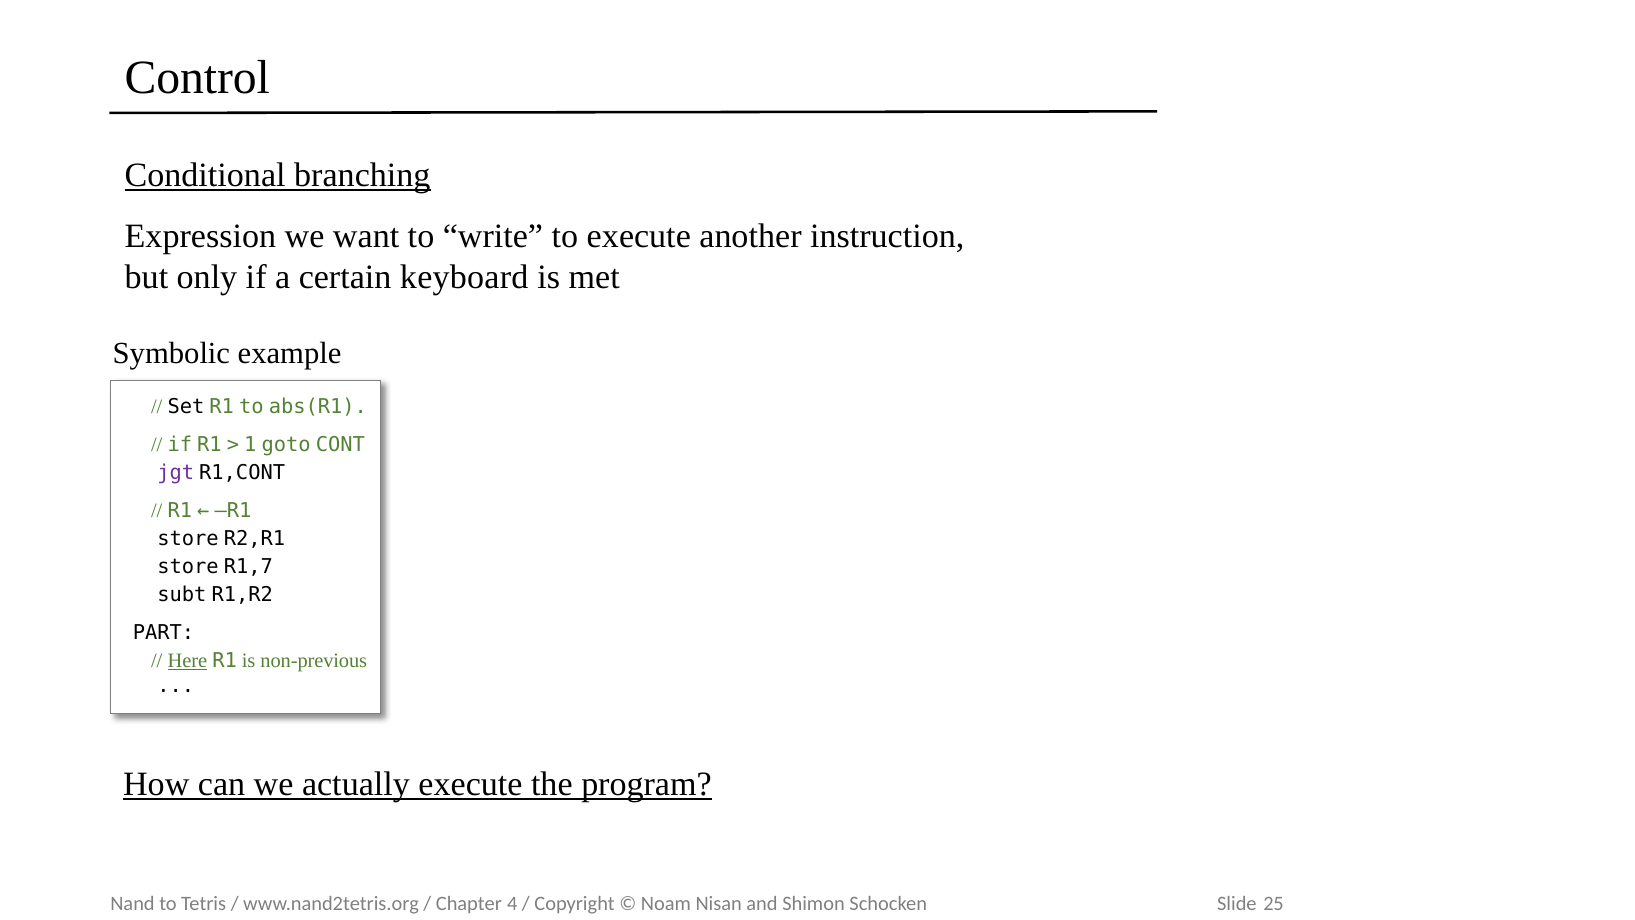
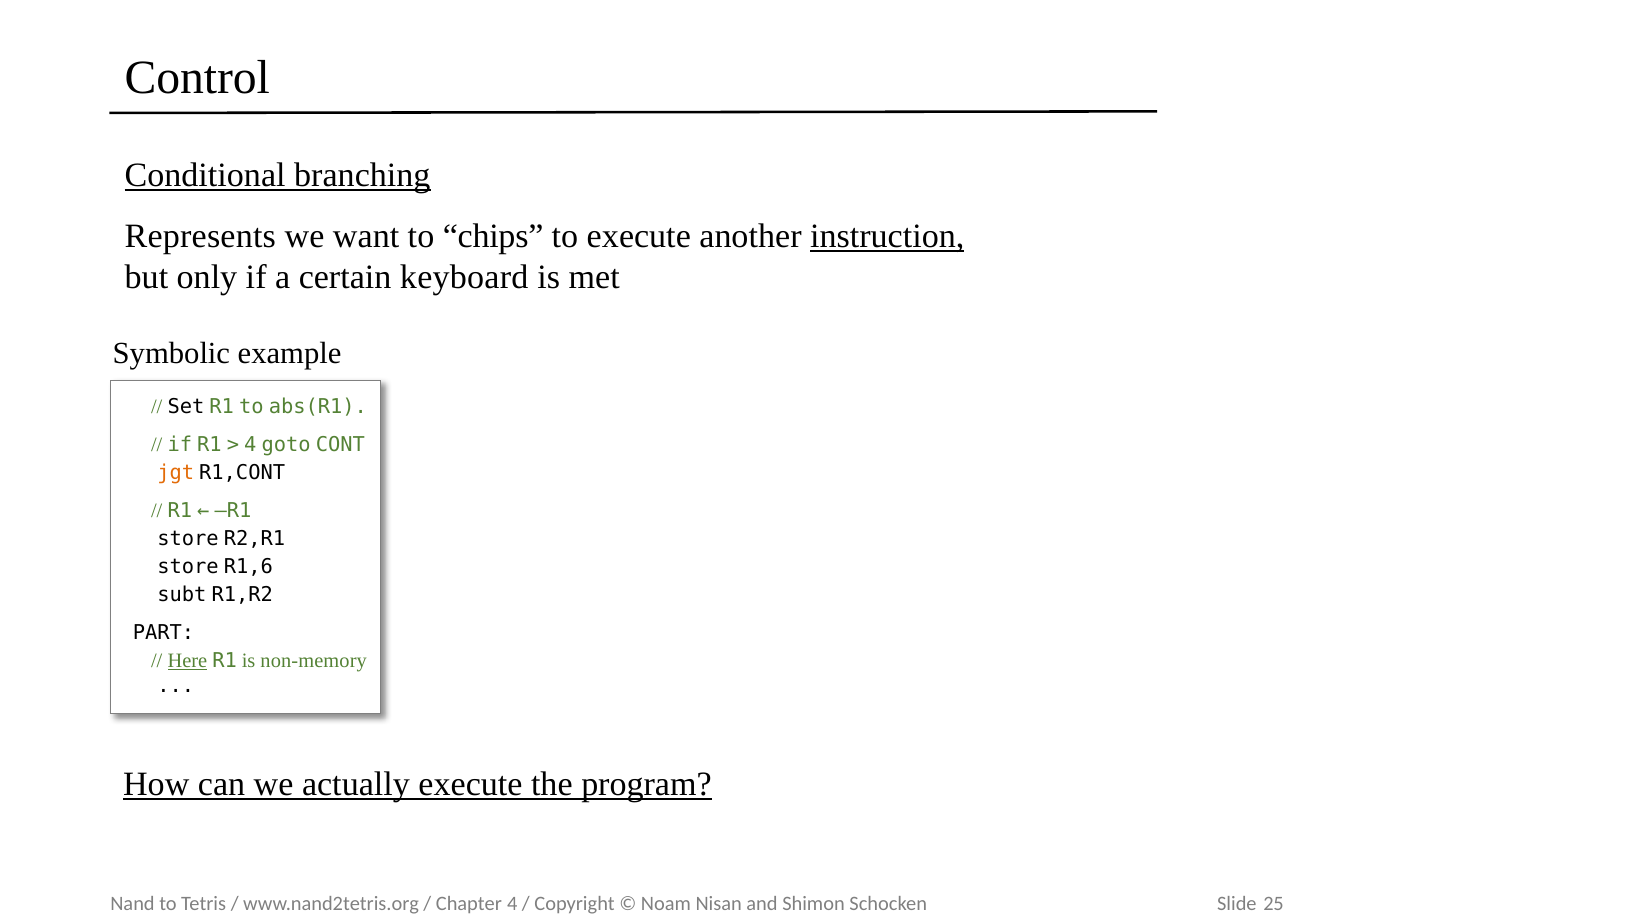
Expression: Expression -> Represents (200, 237)
write: write -> chips (493, 237)
instruction underline: none -> present (887, 237)
1: 1 -> 4 (250, 445)
jgt colour: purple -> orange (176, 473)
R1,7: R1,7 -> R1,6 (248, 567)
non-previous: non-previous -> non-memory (314, 661)
